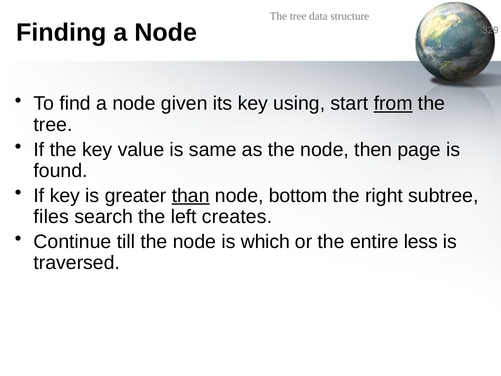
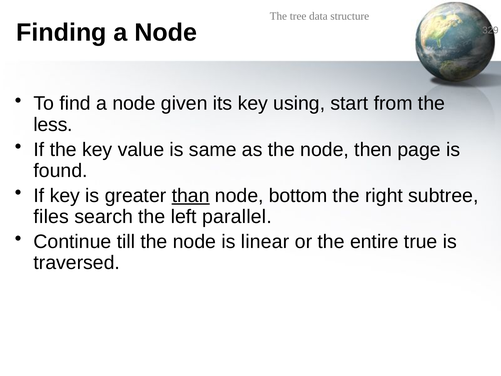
from underline: present -> none (393, 103)
tree: tree -> less (53, 125)
creates: creates -> parallel (237, 217)
which: which -> linear (265, 241)
less: less -> true (421, 241)
